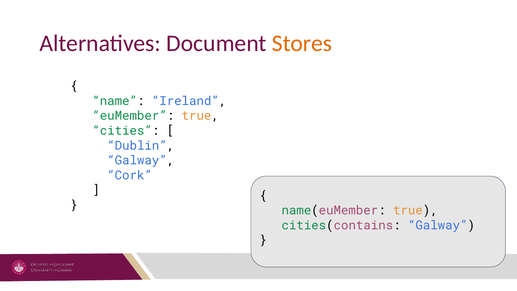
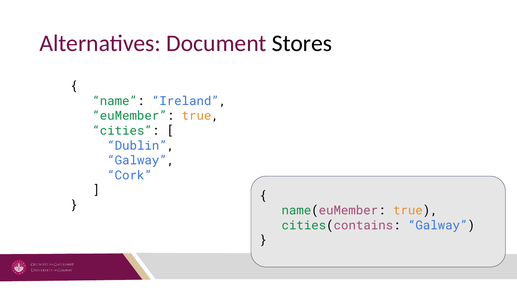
Stores colour: orange -> black (302, 43)
